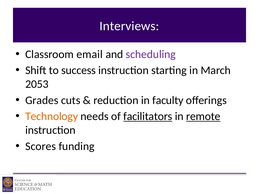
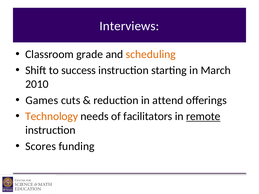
email: email -> grade (90, 54)
scheduling colour: purple -> orange (151, 54)
2053: 2053 -> 2010 (37, 84)
Grades: Grades -> Games (42, 100)
faculty: faculty -> attend (168, 100)
facilitators underline: present -> none (148, 117)
